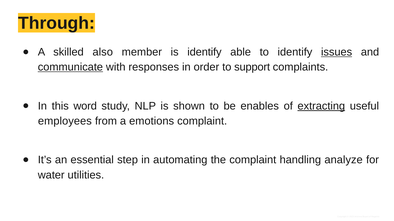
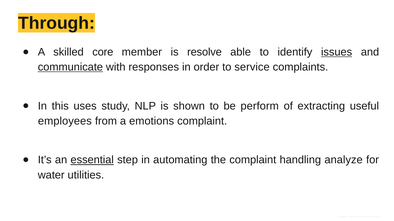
also: also -> core (103, 52)
is identify: identify -> resolve (204, 52)
support: support -> service (252, 67)
word: word -> uses (85, 106)
enables: enables -> perform (260, 106)
extracting underline: present -> none (321, 106)
essential underline: none -> present (92, 160)
